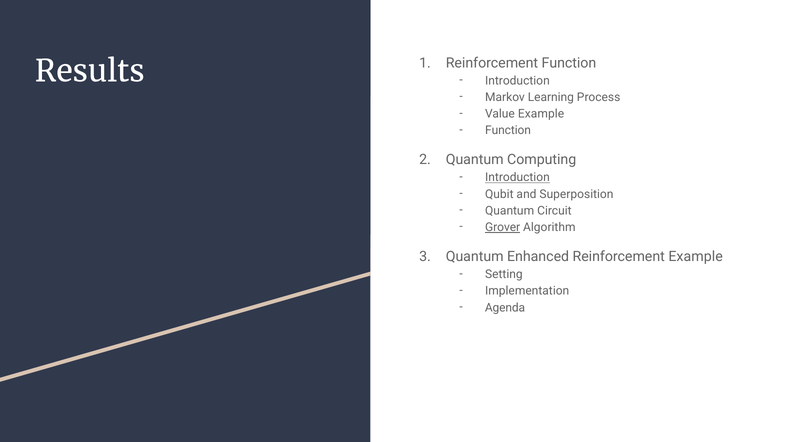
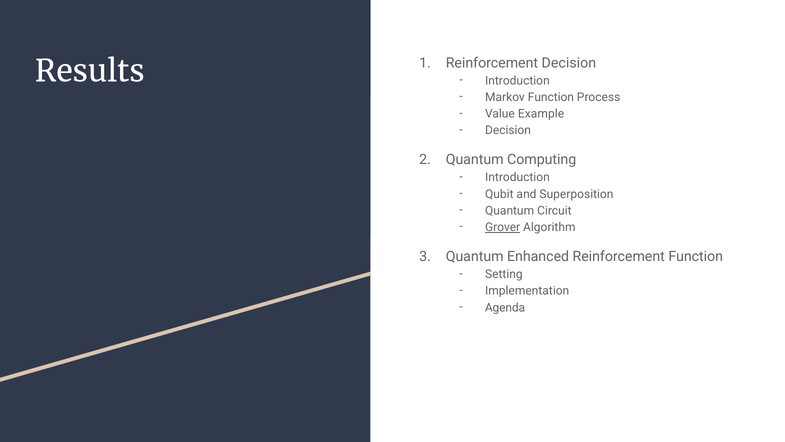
Reinforcement Function: Function -> Decision (569, 63)
Markov Learning: Learning -> Function (551, 97)
Function: Function -> Decision (508, 130)
Introduction underline: present -> none (517, 177)
Reinforcement Example: Example -> Function (696, 256)
